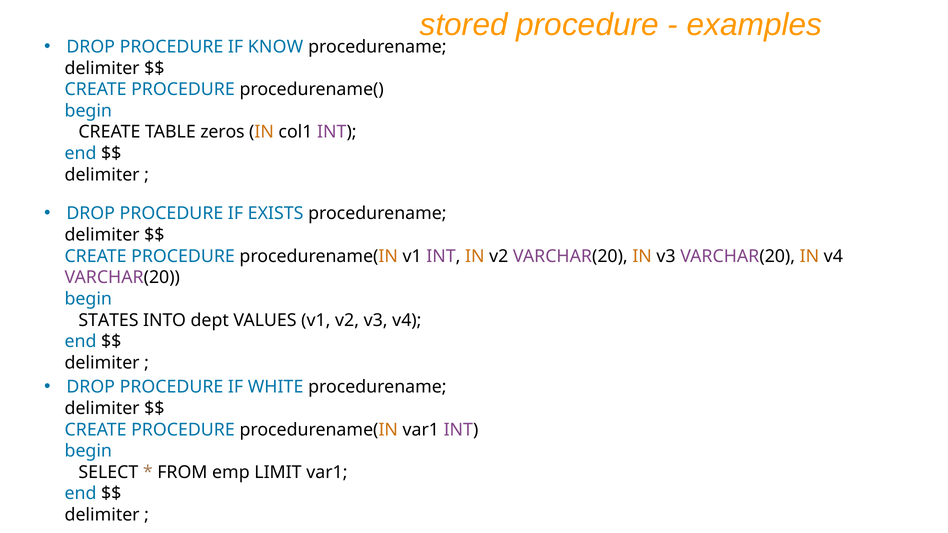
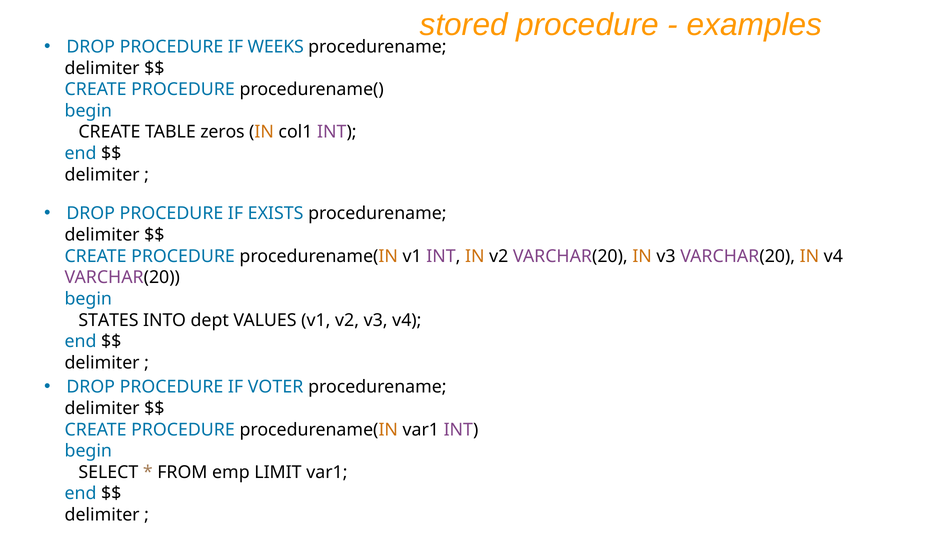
KNOW: KNOW -> WEEKS (276, 47)
WHITE: WHITE -> VOTER (276, 387)
